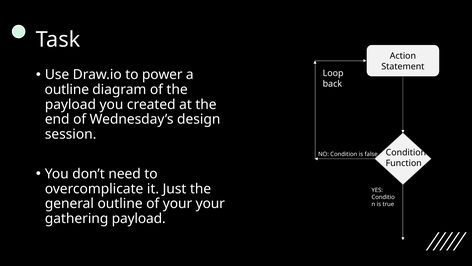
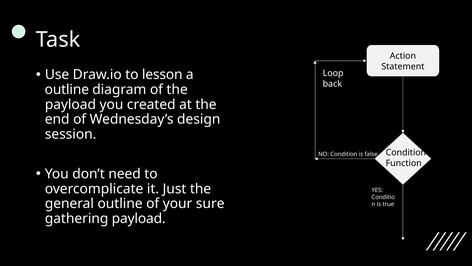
power: power -> lesson (162, 75)
your your: your -> sure (210, 203)
